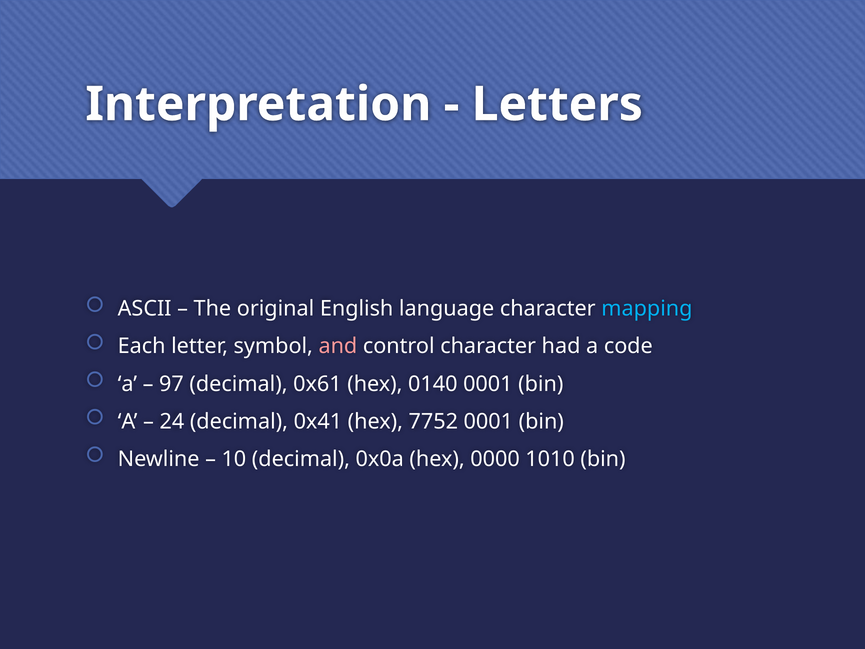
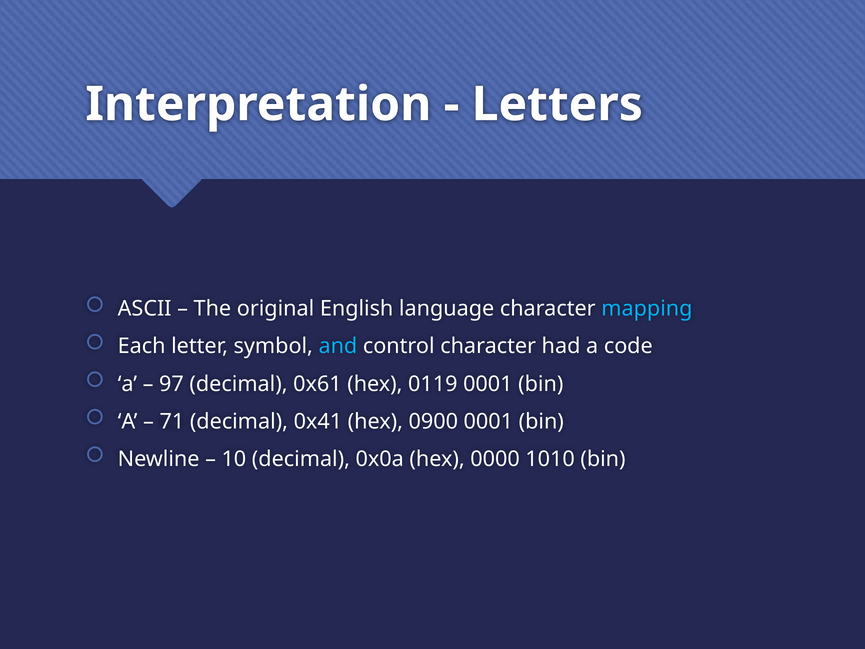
and colour: pink -> light blue (338, 346)
0140: 0140 -> 0119 (433, 384)
24: 24 -> 71 (172, 421)
7752: 7752 -> 0900 (433, 421)
